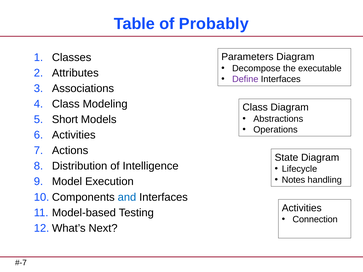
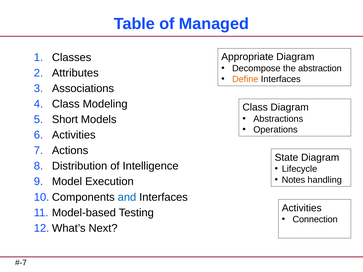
Probably: Probably -> Managed (214, 24)
Parameters: Parameters -> Appropriate (247, 57)
executable: executable -> abstraction (320, 68)
Define colour: purple -> orange (245, 79)
